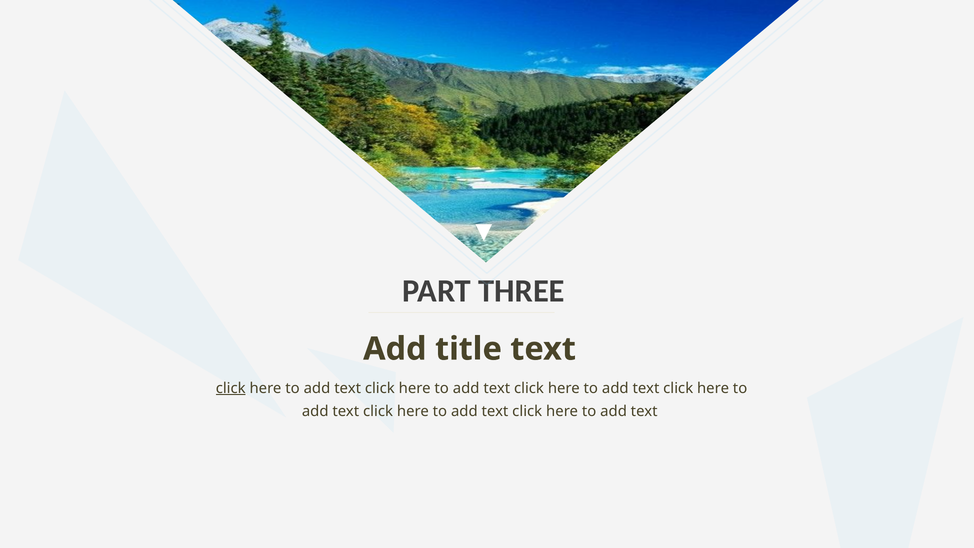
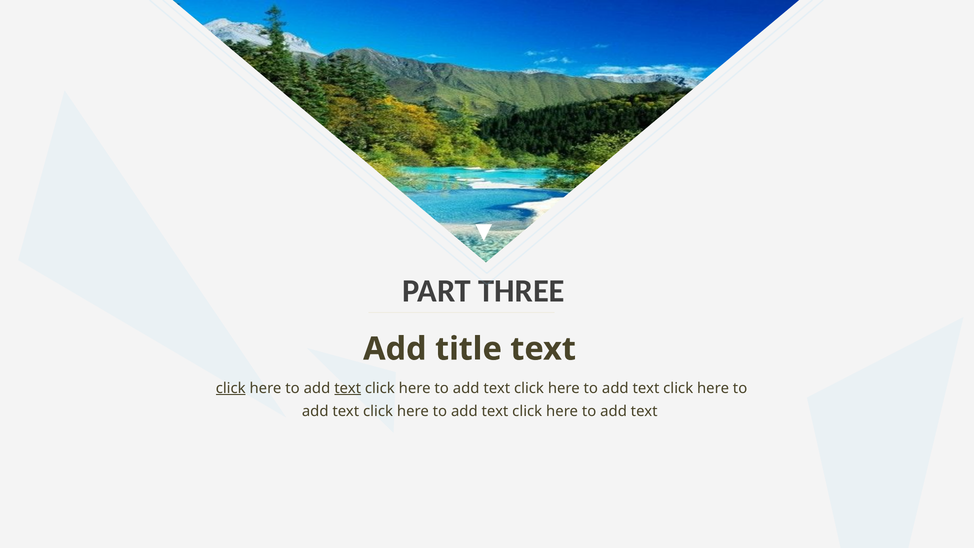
text underline: none -> present (348, 388)
